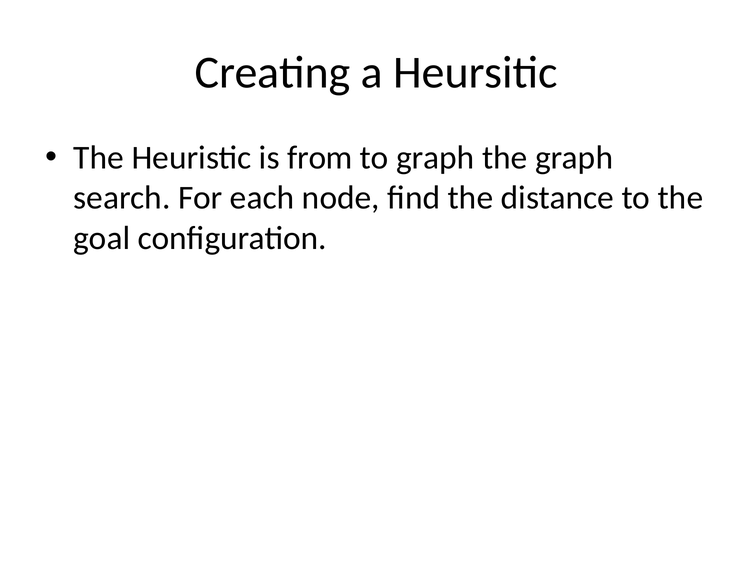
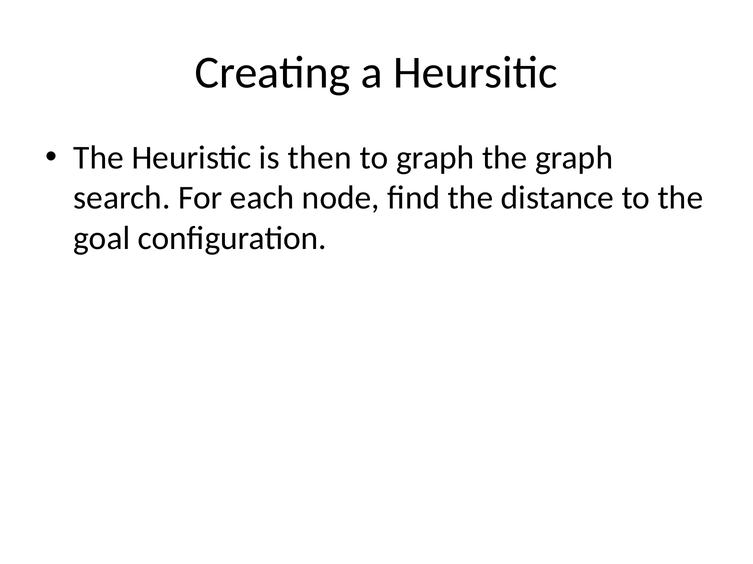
from: from -> then (320, 158)
